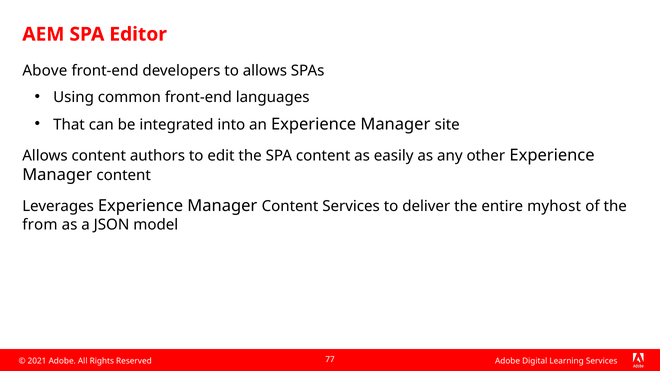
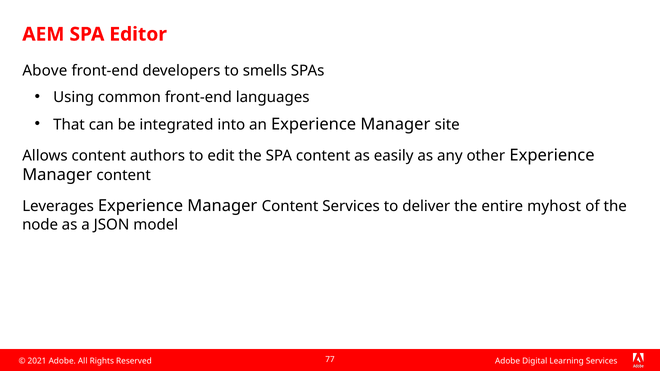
to allows: allows -> smells (265, 71)
from: from -> node (40, 225)
